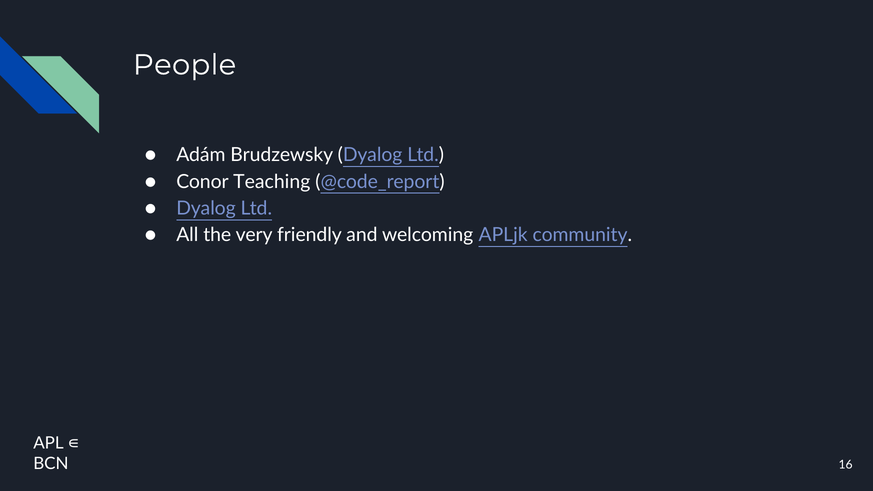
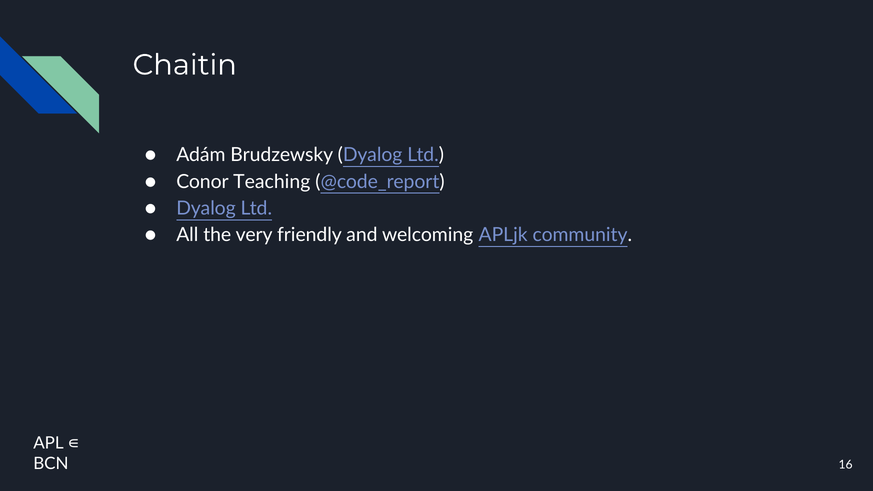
People: People -> Chaitin (185, 65)
